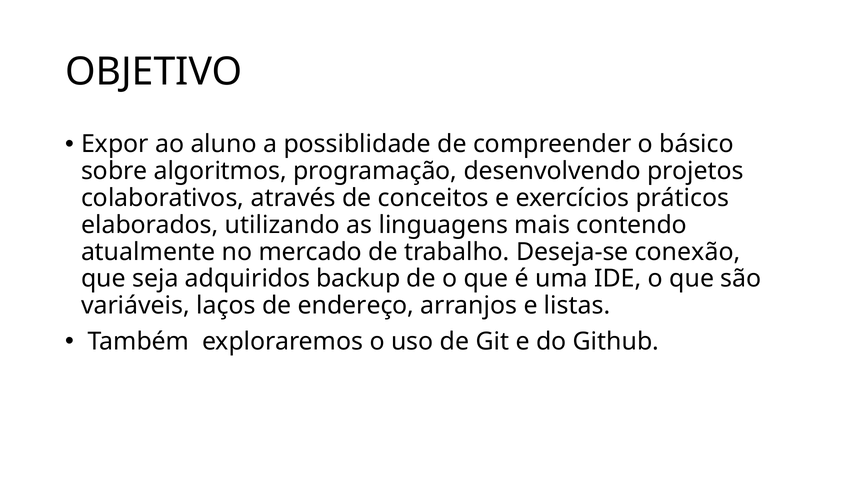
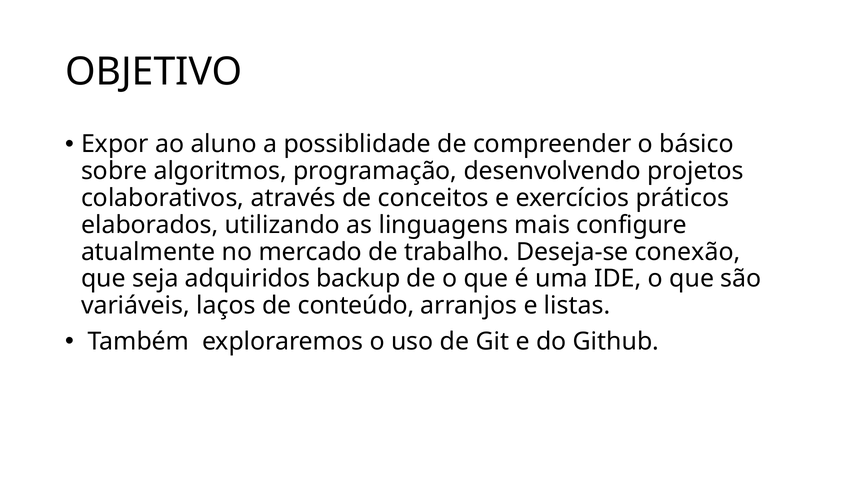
contendo: contendo -> configure (632, 225)
endereço: endereço -> conteúdo (356, 306)
